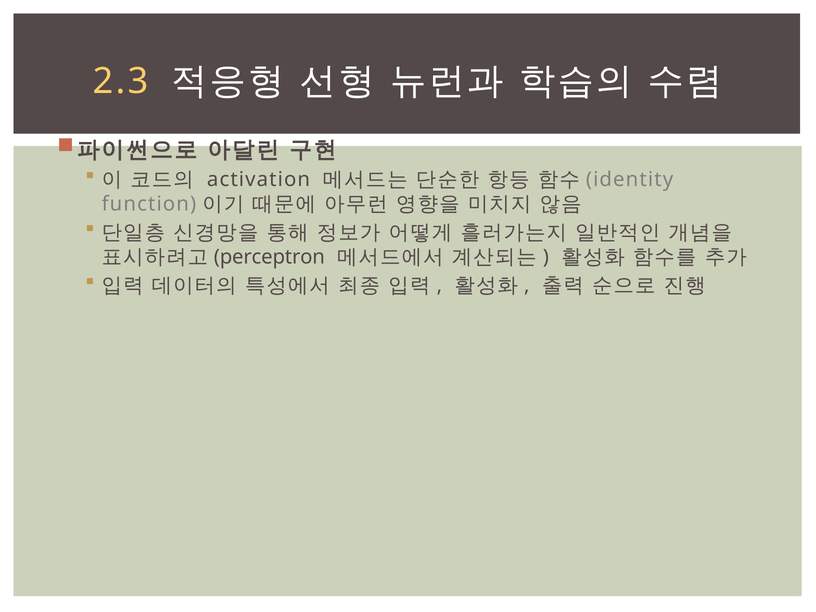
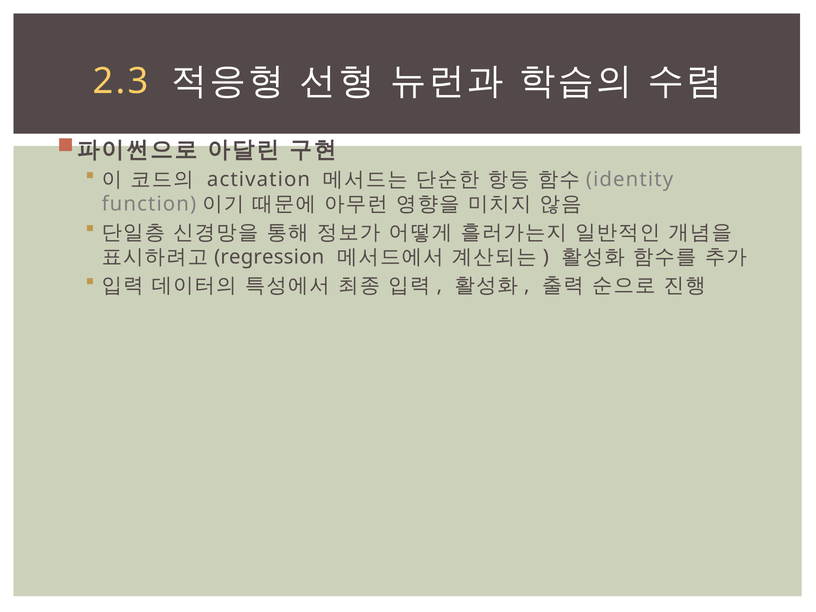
perceptron: perceptron -> regression (269, 257)
